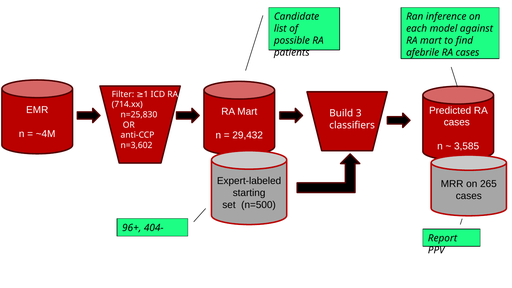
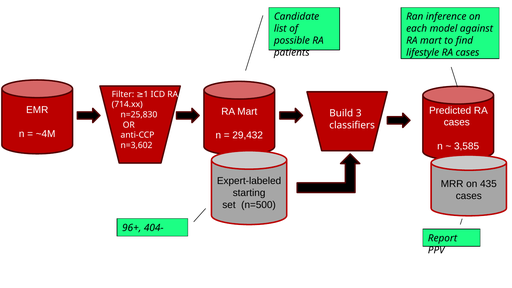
afebrile: afebrile -> lifestyle (423, 53)
265: 265 -> 435 (488, 184)
